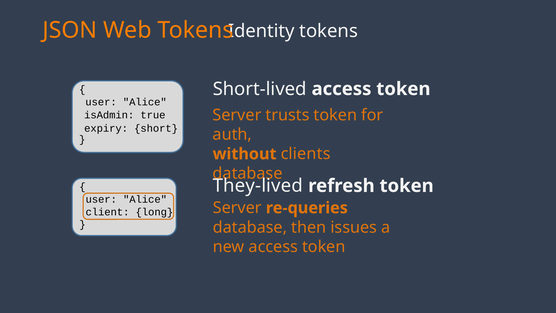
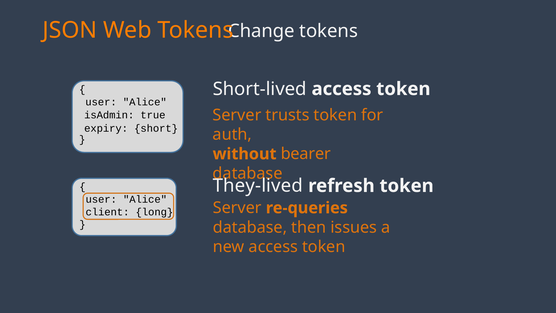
Identity: Identity -> Change (261, 31)
clients: clients -> bearer (306, 154)
